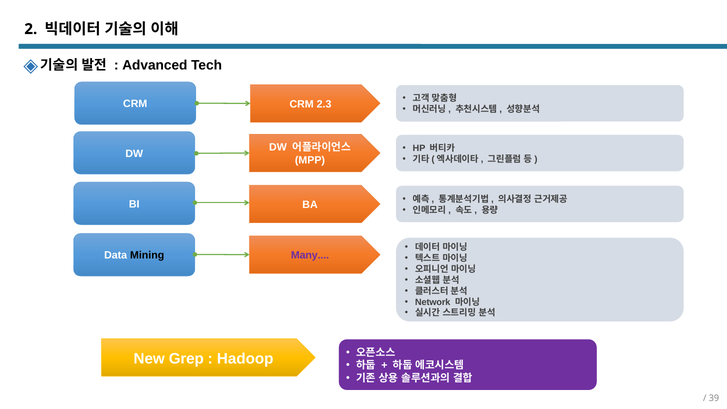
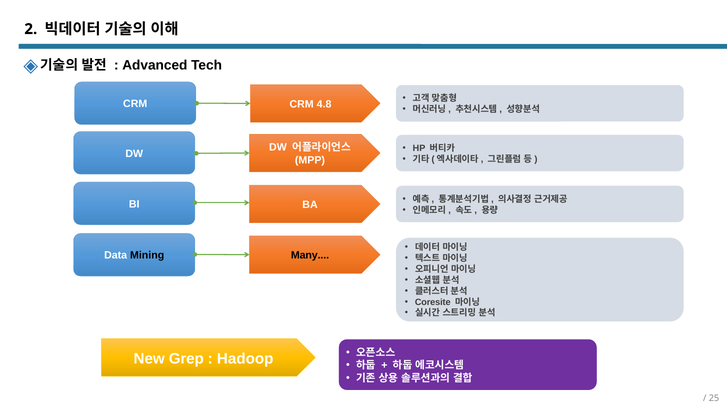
2.3: 2.3 -> 4.8 (324, 104)
Many colour: purple -> black (310, 255)
Network: Network -> Coresite (433, 302)
39: 39 -> 25 (714, 398)
